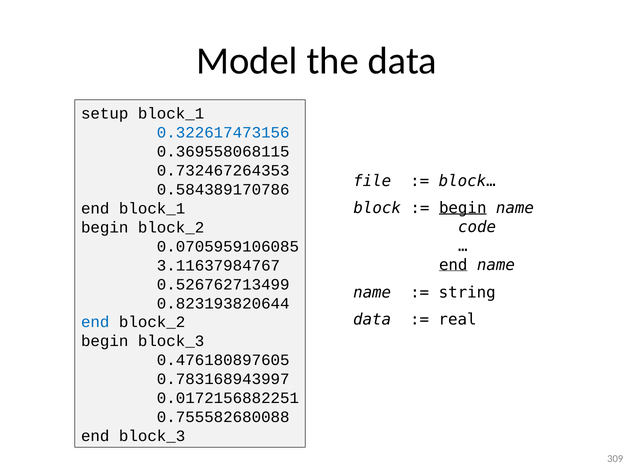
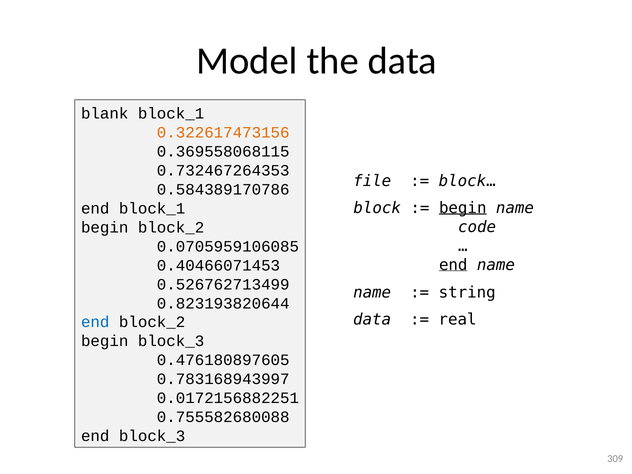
setup: setup -> blank (105, 114)
0.322617473156 colour: blue -> orange (223, 133)
3.11637984767: 3.11637984767 -> 0.40466071453 (218, 265)
